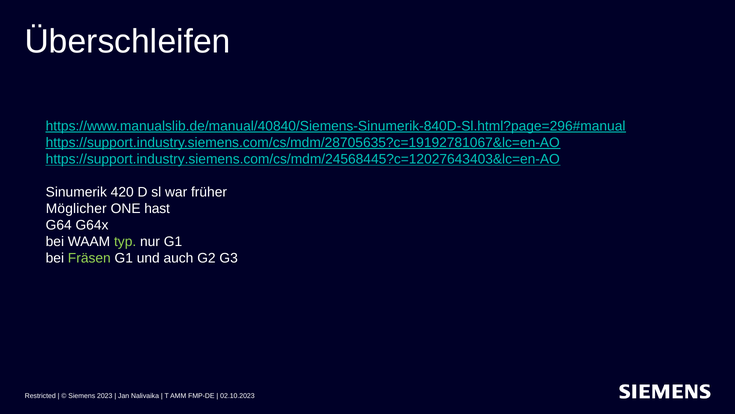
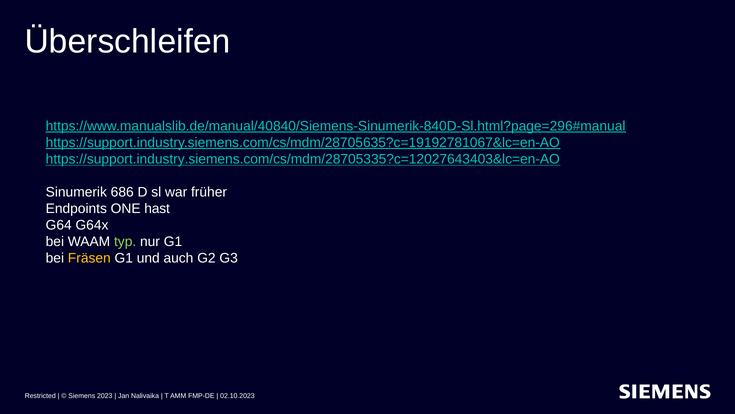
https://support.industry.siemens.com/cs/mdm/24568445?c=12027643403&lc=en-AO: https://support.industry.siemens.com/cs/mdm/24568445?c=12027643403&lc=en-AO -> https://support.industry.siemens.com/cs/mdm/28705335?c=12027643403&lc=en-AO (303, 159)
420: 420 -> 686 (122, 192)
Möglicher: Möglicher -> Endpoints (76, 208)
Fräsen colour: light green -> yellow (89, 258)
